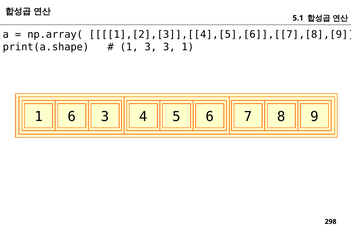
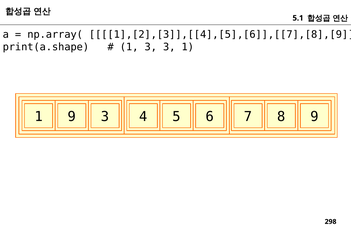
1 6: 6 -> 9 (72, 116)
